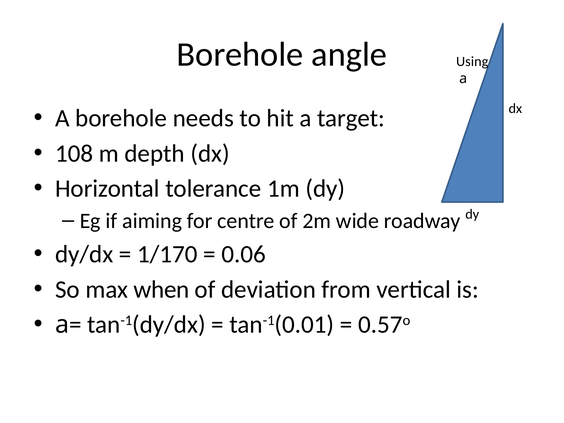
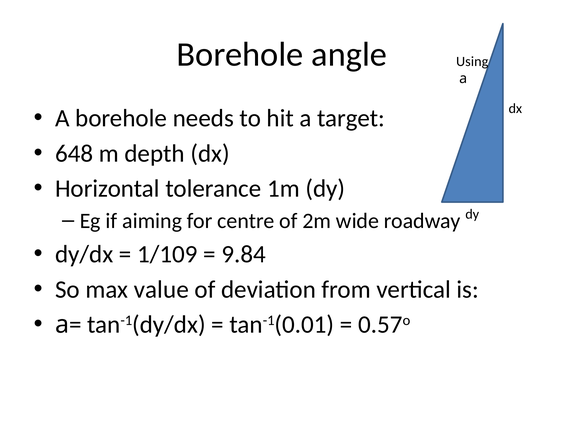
108: 108 -> 648 (74, 153)
1/170: 1/170 -> 1/109 (167, 254)
0.06: 0.06 -> 9.84 (244, 254)
when: when -> value (161, 289)
